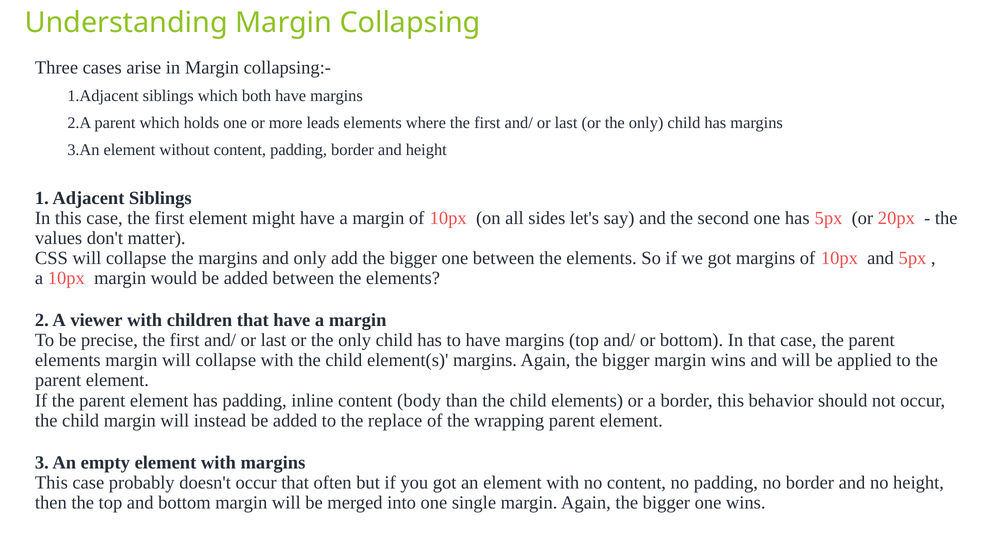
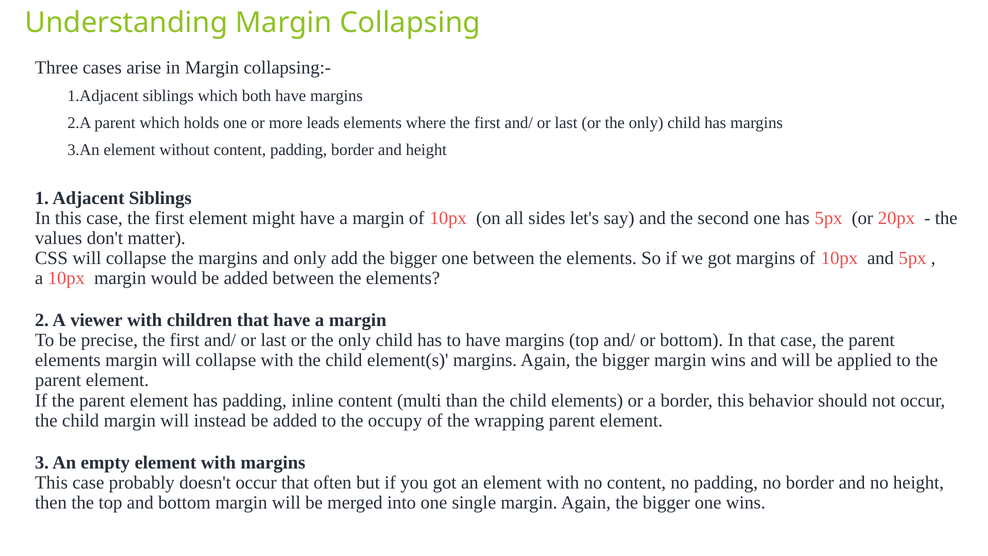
body: body -> multi (419, 400)
replace: replace -> occupy (395, 420)
